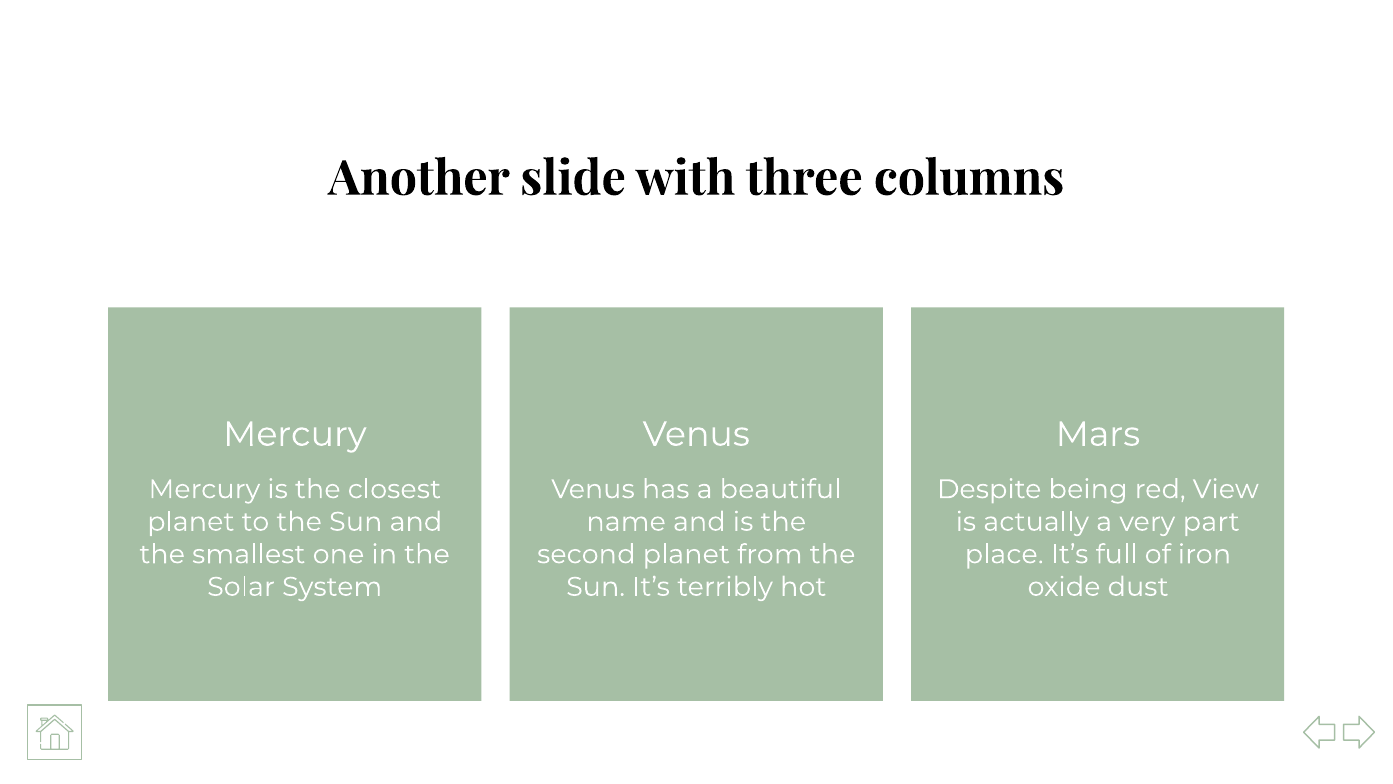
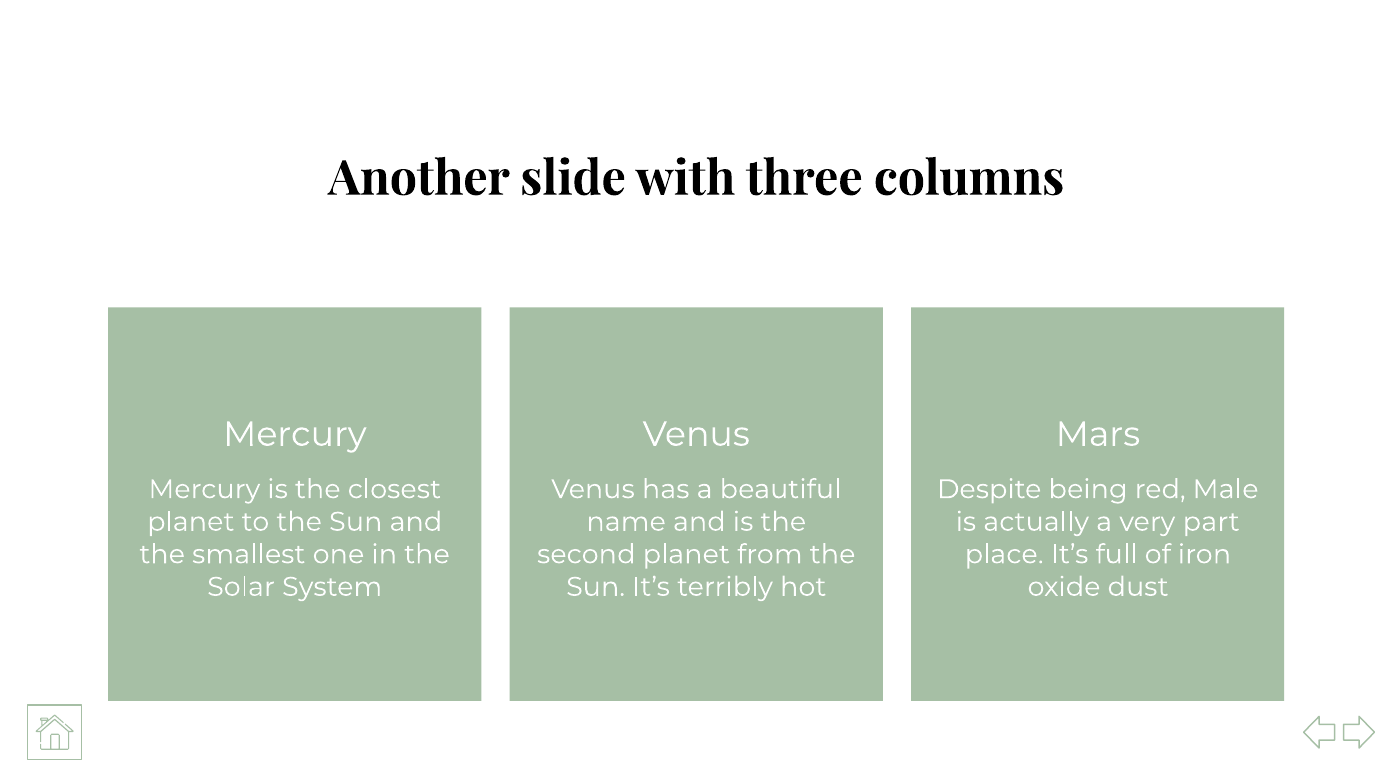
View: View -> Male (1226, 489)
